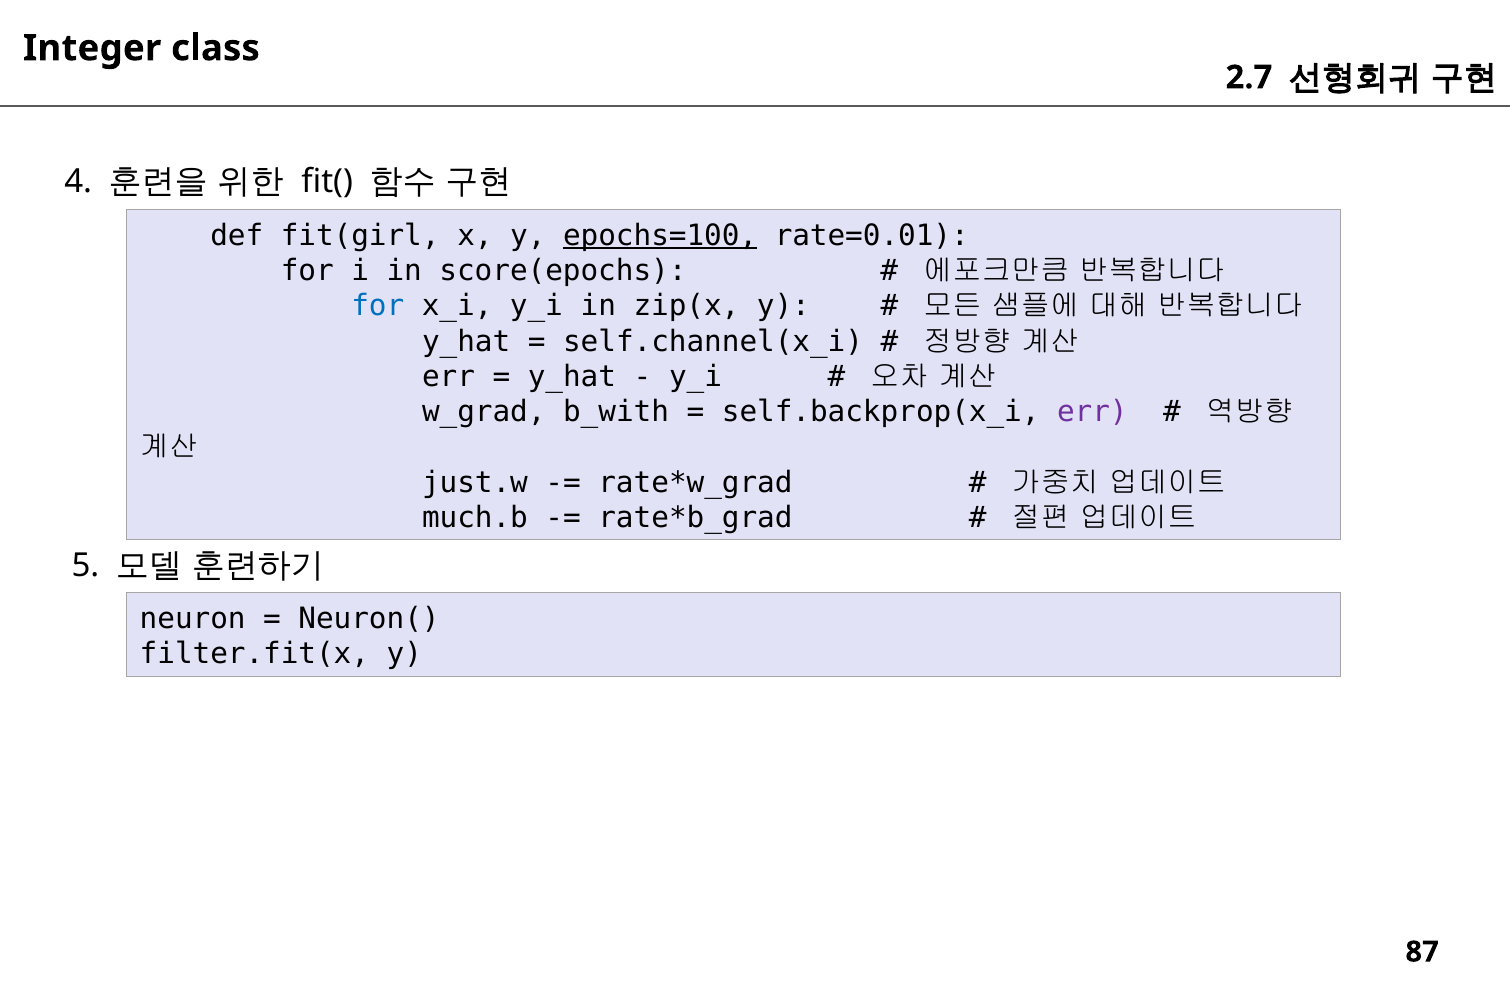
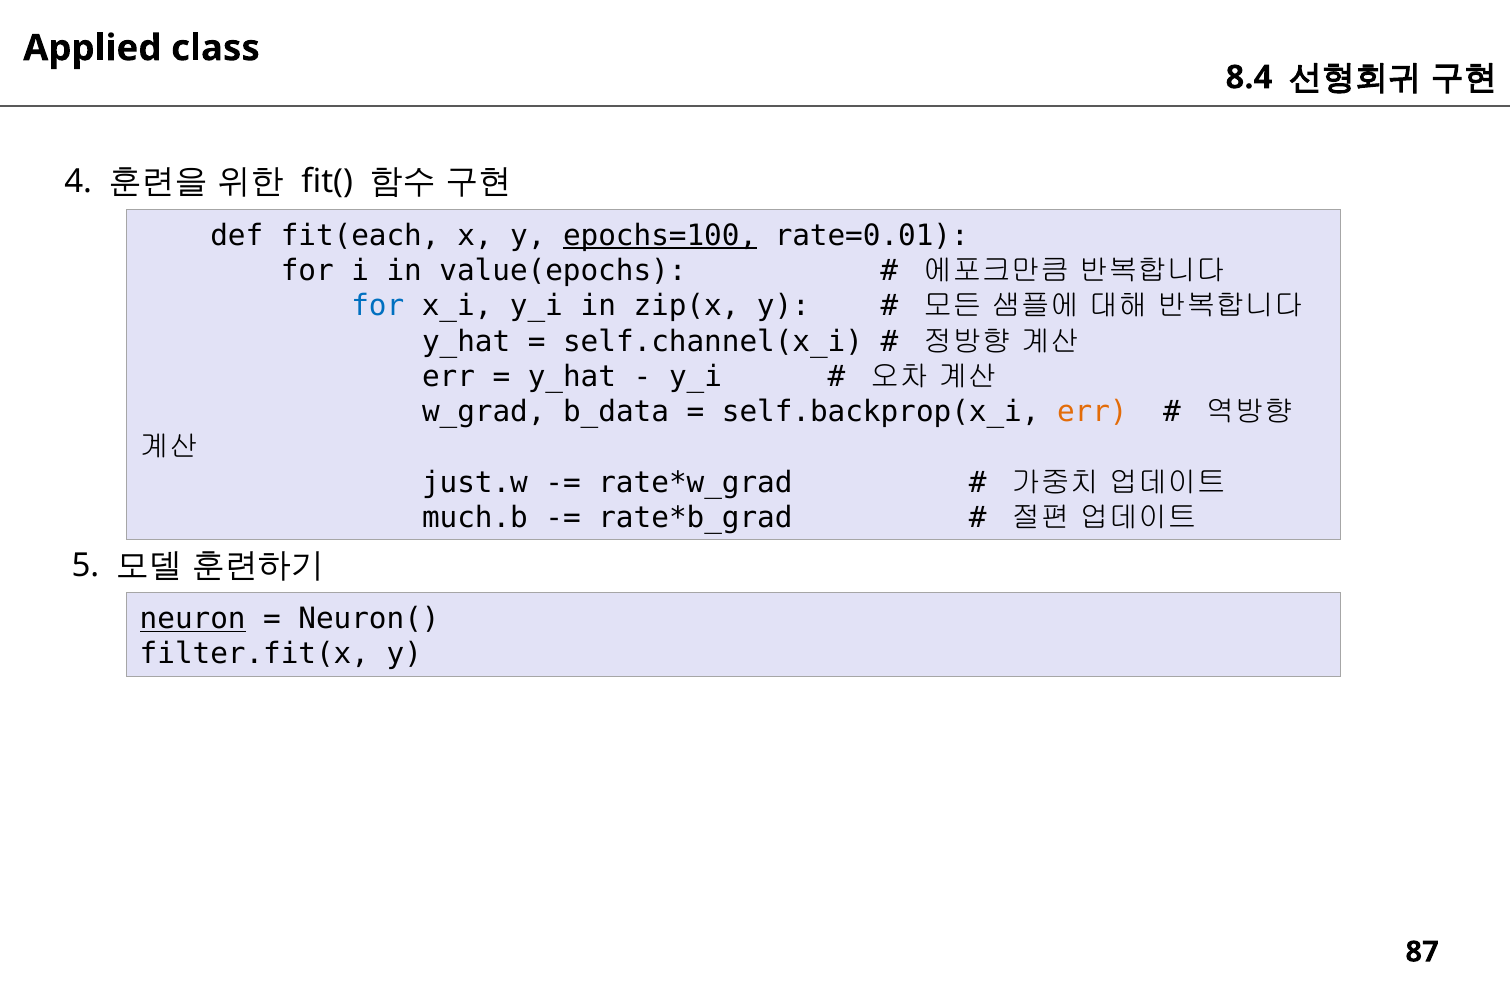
Integer: Integer -> Applied (92, 48)
2.7: 2.7 -> 8.4 (1249, 77)
fit(girl: fit(girl -> fit(each (360, 236)
score(epochs: score(epochs -> value(epochs (563, 271)
b_with: b_with -> b_data (616, 412)
err colour: purple -> orange (1092, 412)
neuron underline: none -> present (193, 619)
